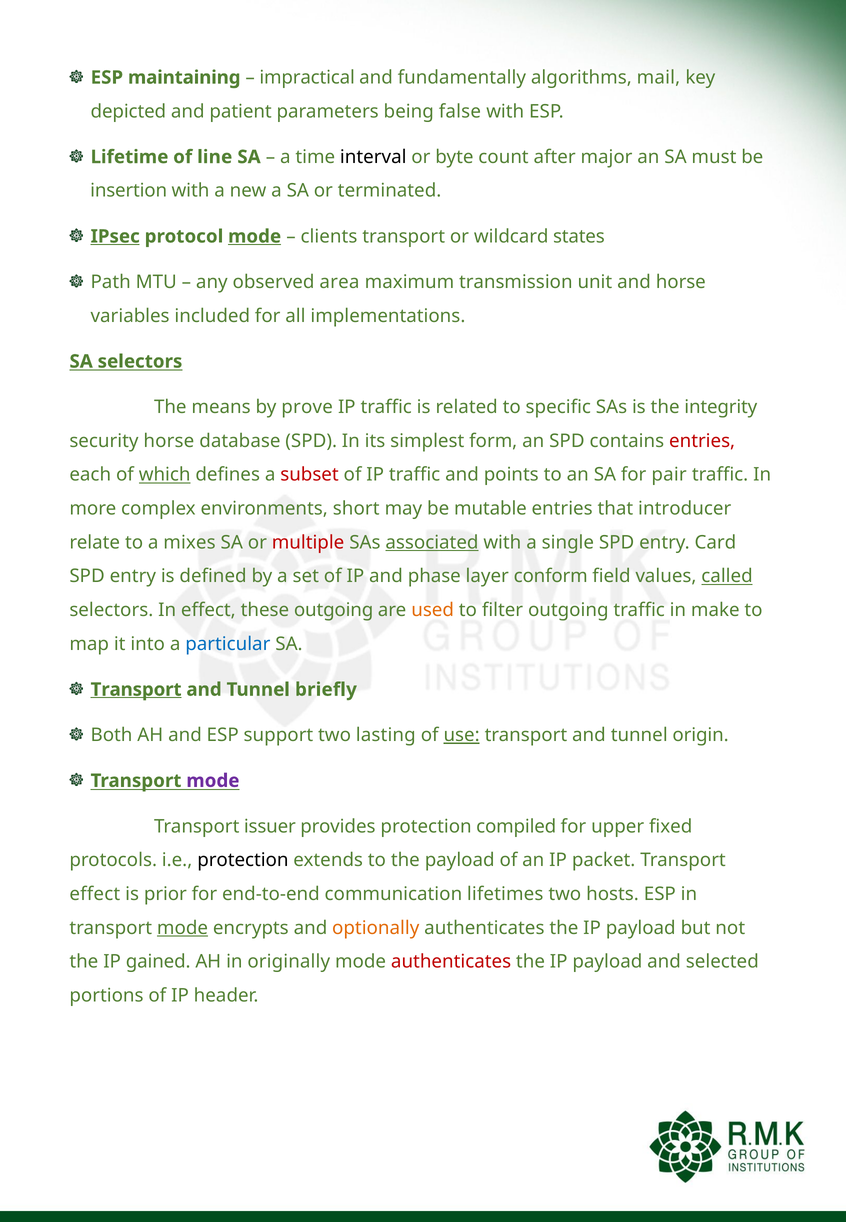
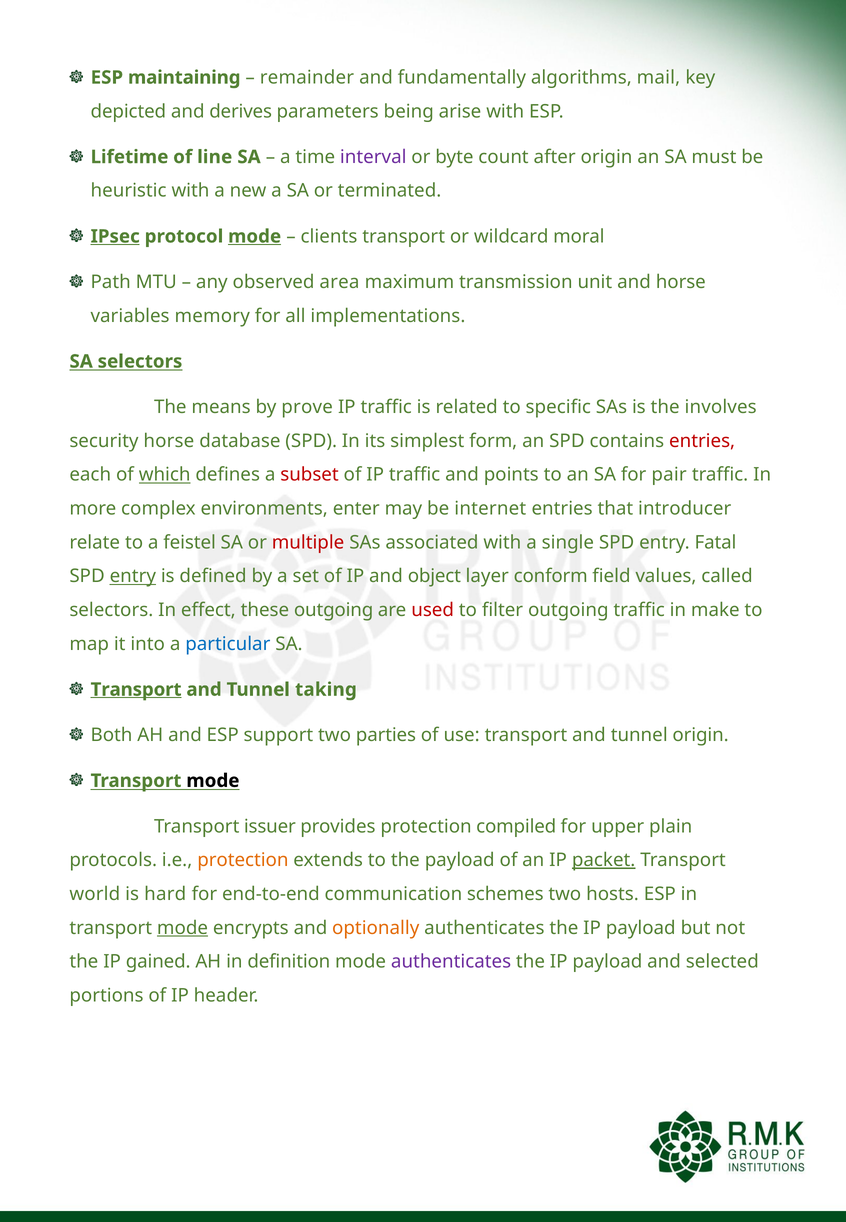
impractical: impractical -> remainder (307, 78)
patient: patient -> derives (241, 111)
false: false -> arise (460, 111)
interval colour: black -> purple (373, 157)
after major: major -> origin (607, 157)
insertion: insertion -> heuristic (129, 191)
states: states -> moral (579, 236)
included: included -> memory (212, 316)
integrity: integrity -> involves (721, 407)
short: short -> enter (356, 509)
mutable: mutable -> internet (490, 509)
mixes: mixes -> feistel (190, 542)
associated underline: present -> none (432, 542)
Card: Card -> Fatal (716, 542)
entry underline: none -> present (133, 576)
phase: phase -> object (434, 576)
called underline: present -> none (727, 576)
used colour: orange -> red (433, 610)
briefly: briefly -> taking (326, 690)
lasting: lasting -> parties (386, 735)
use underline: present -> none (462, 735)
mode colour: purple -> black (213, 781)
fixed: fixed -> plain (671, 826)
protection colour: black -> orange (243, 860)
packet underline: none -> present (604, 860)
effect: effect -> world (95, 894)
prior: prior -> hard (165, 894)
lifetimes: lifetimes -> schemes (505, 894)
originally: originally -> definition (289, 962)
authenticates colour: red -> purple (451, 962)
